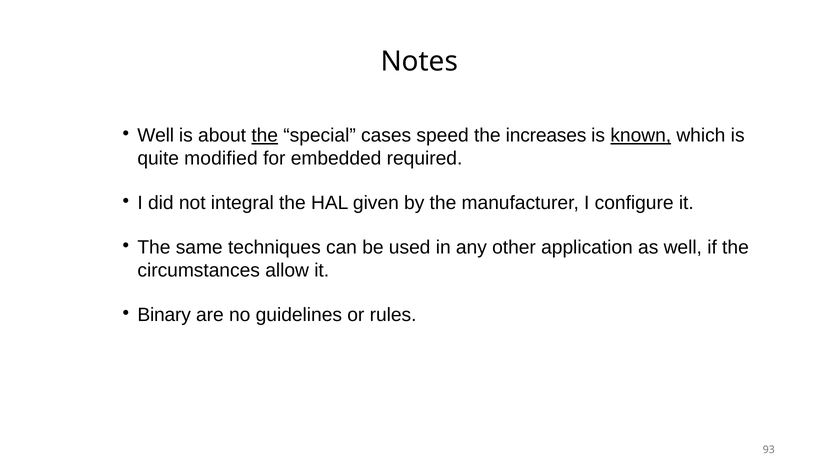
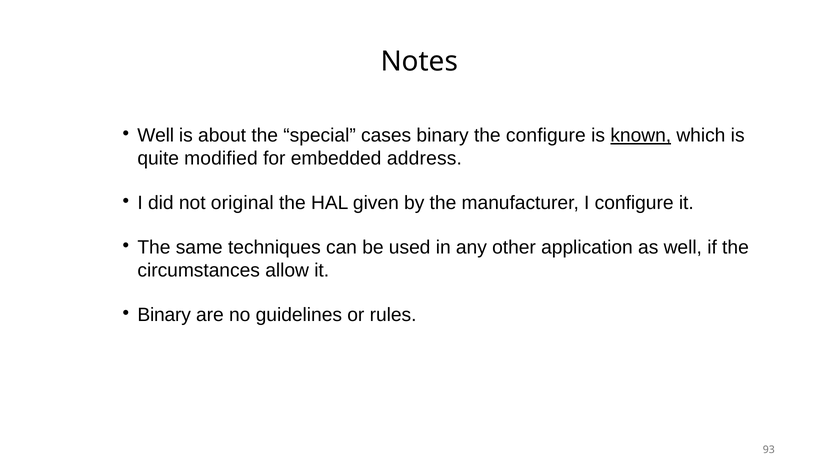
the underline: present -> none (265, 136)
cases speed: speed -> binary (443, 136)
the increases: increases -> configure (546, 136)
required: required -> address (424, 159)
integral: integral -> original (242, 203)
